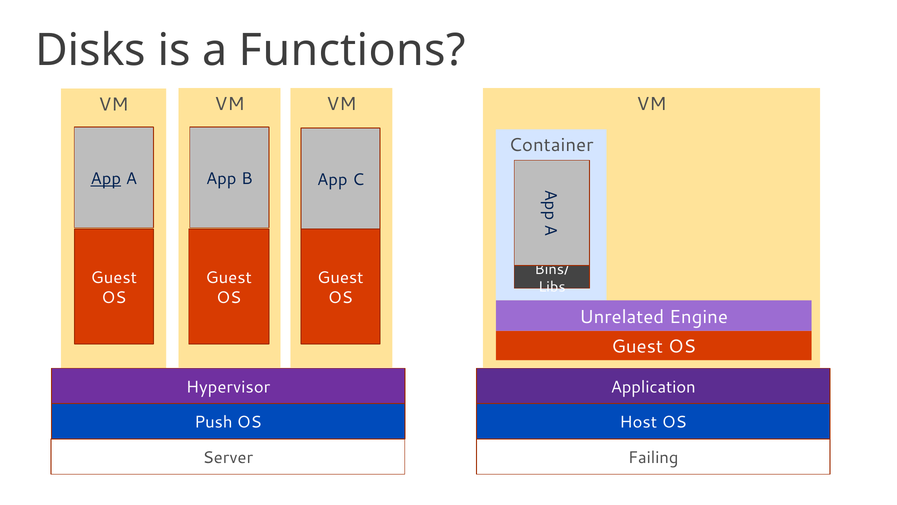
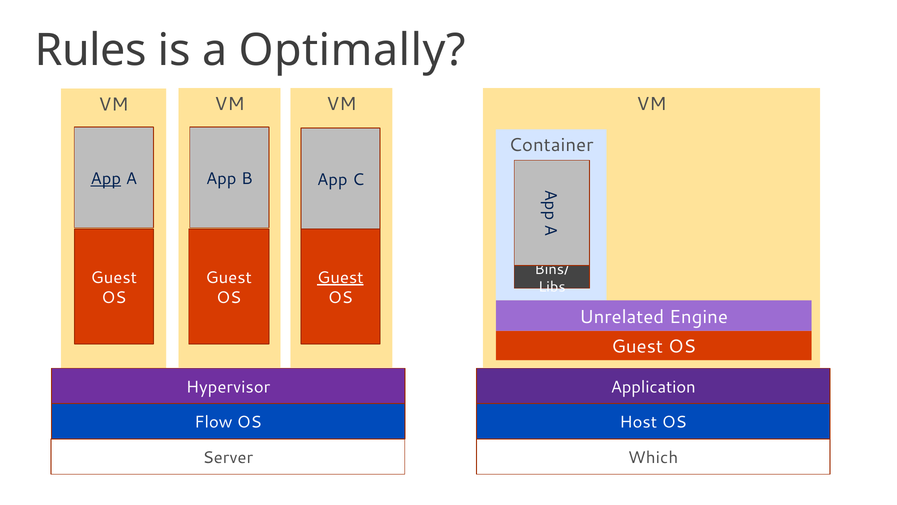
Disks: Disks -> Rules (91, 50)
Functions: Functions -> Optimally (352, 50)
Guest underline: none -> present (340, 277)
Push: Push -> Flow (213, 422)
Failing: Failing -> Which (653, 457)
